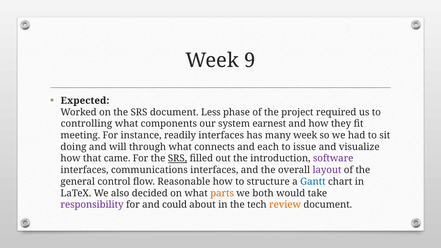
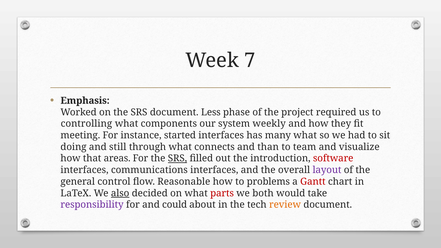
9: 9 -> 7 (250, 61)
Expected: Expected -> Emphasis (85, 101)
earnest: earnest -> weekly (269, 124)
readily: readily -> started (180, 135)
many week: week -> what (305, 135)
will: will -> still (118, 147)
each: each -> than (268, 147)
issue: issue -> team (305, 147)
came: came -> areas (117, 158)
software colour: purple -> red (333, 158)
structure: structure -> problems (268, 182)
Gantt colour: blue -> red (313, 182)
also underline: none -> present (120, 193)
parts colour: orange -> red (222, 193)
